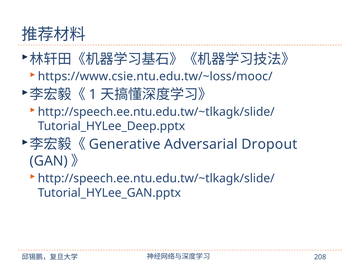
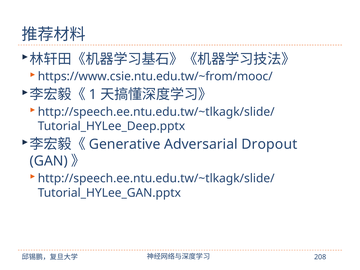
https://www.csie.ntu.edu.tw/~loss/mooc/: https://www.csie.ntu.edu.tw/~loss/mooc/ -> https://www.csie.ntu.edu.tw/~from/mooc/ (155, 77)
